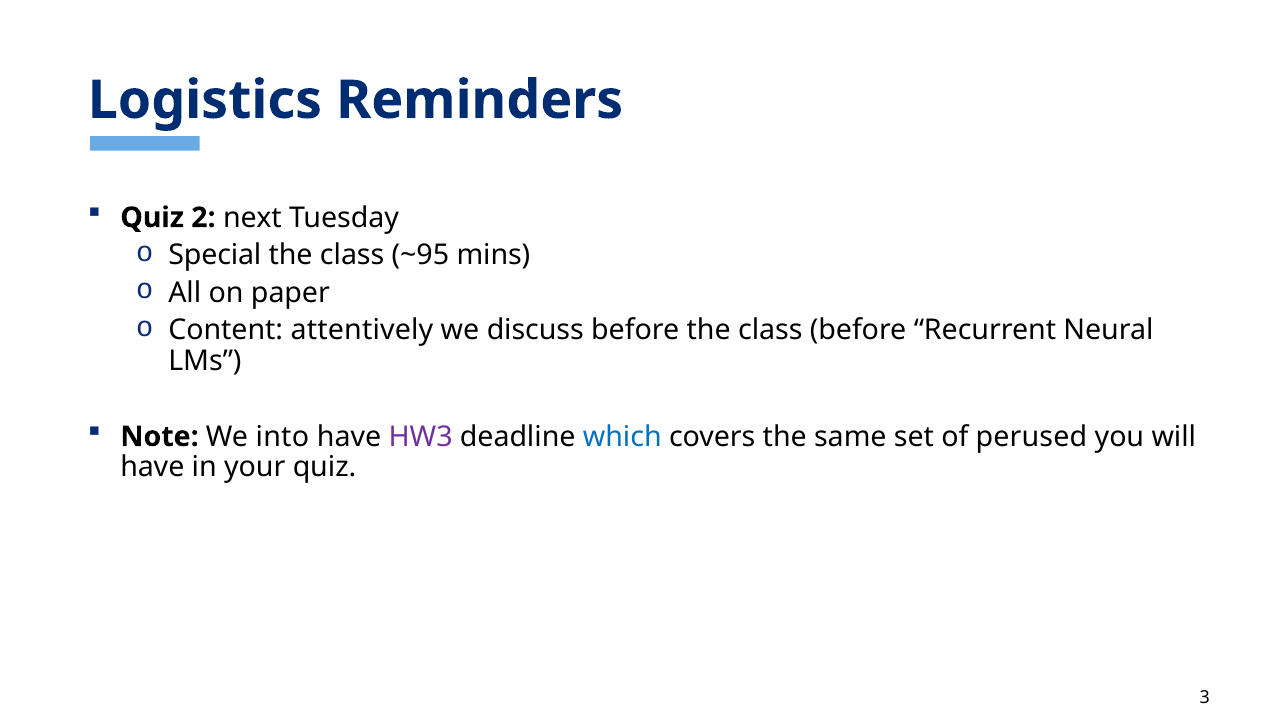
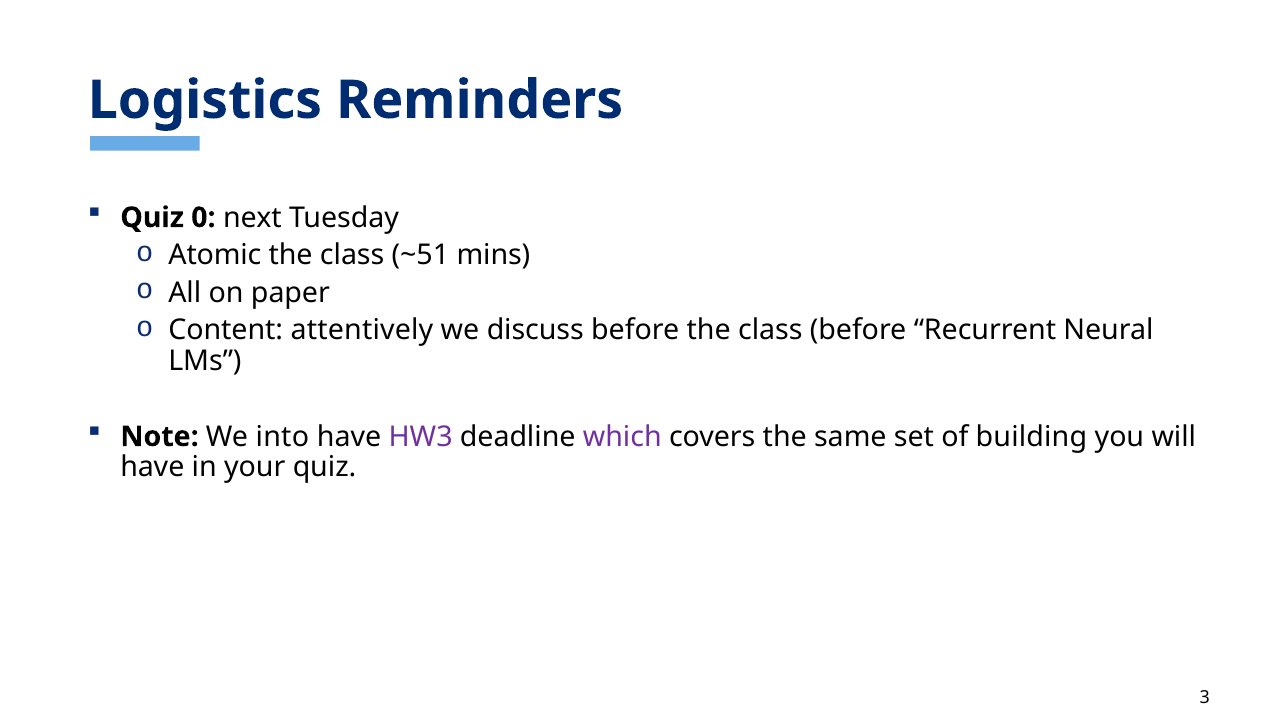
2: 2 -> 0 (203, 217)
Special: Special -> Atomic (215, 255)
~95: ~95 -> ~51 (420, 255)
which colour: blue -> purple (622, 436)
perused: perused -> building (1031, 436)
